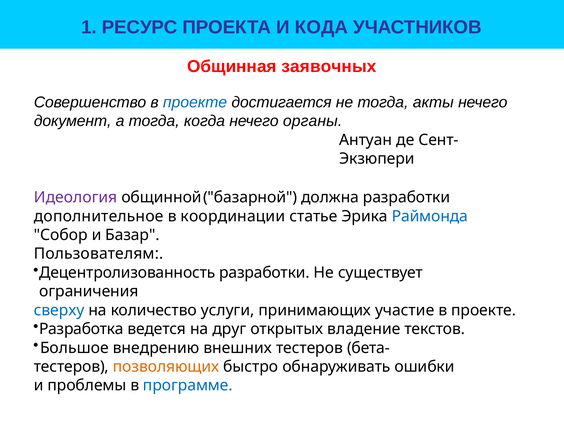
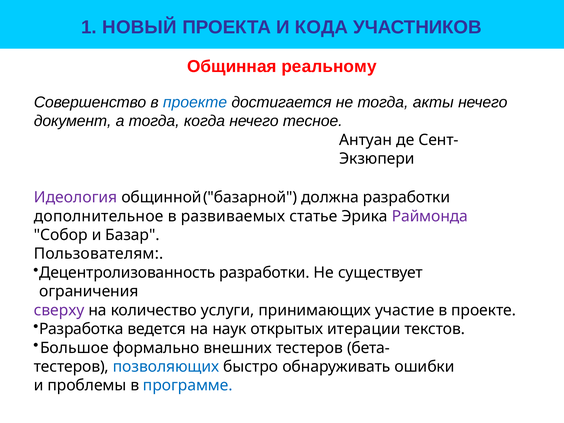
РЕСУРС: РЕСУРС -> НОВЫЙ (140, 27)
заявочных: заявочных -> реальному (329, 67)
органы: органы -> тесное (313, 121)
координации: координации -> развиваемых (233, 216)
Раймонда colour: blue -> purple (430, 216)
сверху colour: blue -> purple (59, 310)
друг: друг -> наук (229, 329)
владение: владение -> итерации (364, 329)
внедрению: внедрению -> формально (156, 348)
позволяющих colour: orange -> blue (166, 367)
